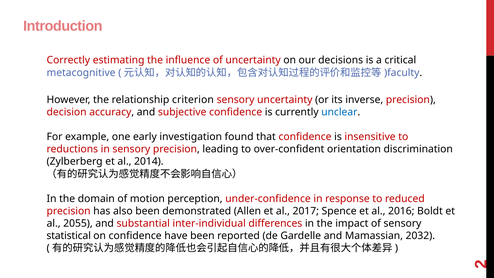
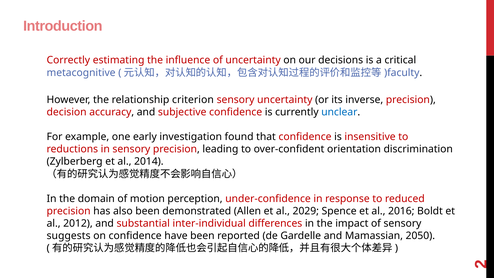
2017: 2017 -> 2029 (306, 211)
2055: 2055 -> 2012 (78, 223)
statistical: statistical -> suggests (69, 236)
2032: 2032 -> 2050 (420, 236)
